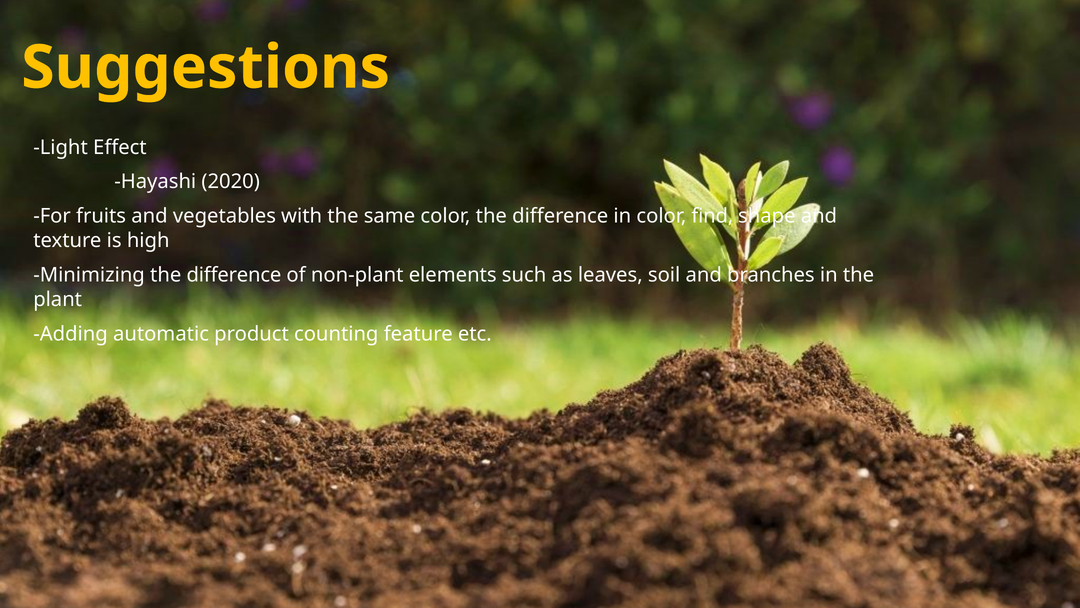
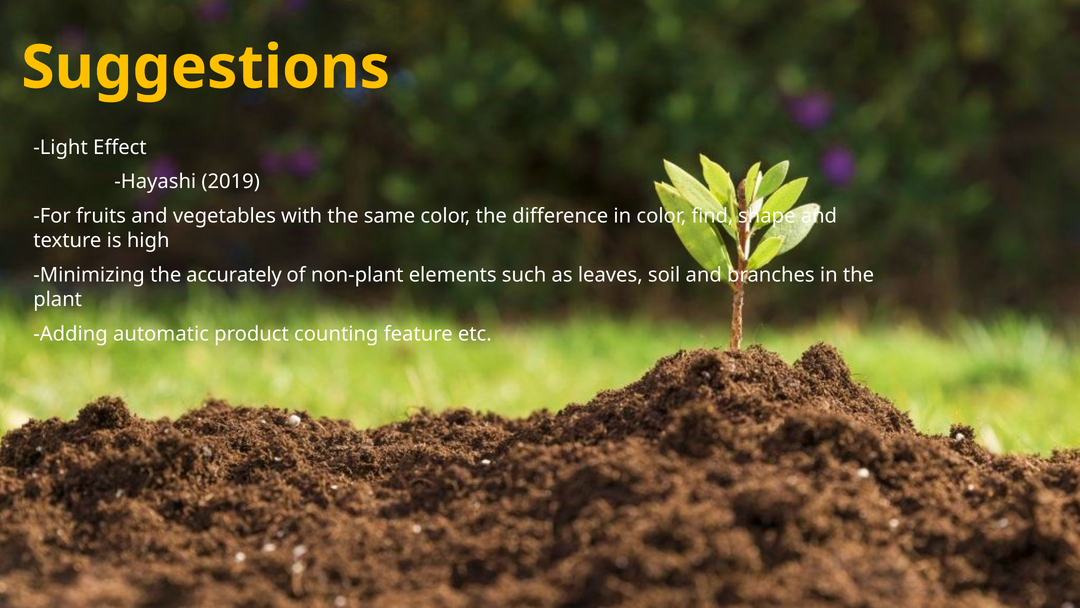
2020: 2020 -> 2019 (231, 182)
Minimizing the difference: difference -> accurately (234, 275)
